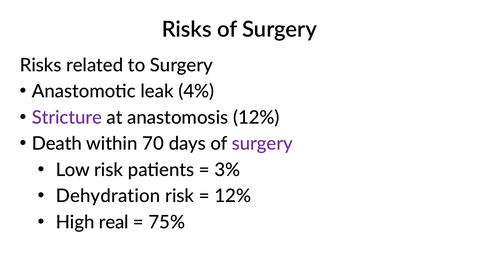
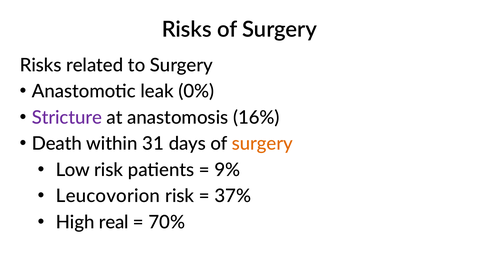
4%: 4% -> 0% (196, 91)
anastomosis 12%: 12% -> 16% (256, 118)
70: 70 -> 31 (153, 144)
surgery colour: purple -> orange (262, 144)
3%: 3% -> 9% (227, 170)
Dehydration: Dehydration -> Leucovorion (108, 196)
12%: 12% -> 37% (233, 196)
75%: 75% -> 70% (167, 222)
